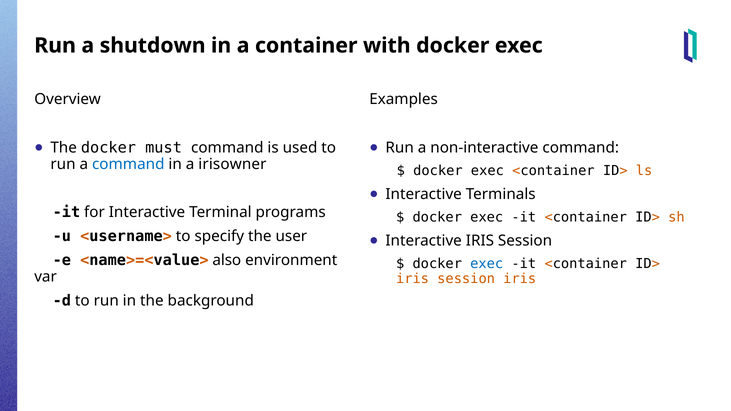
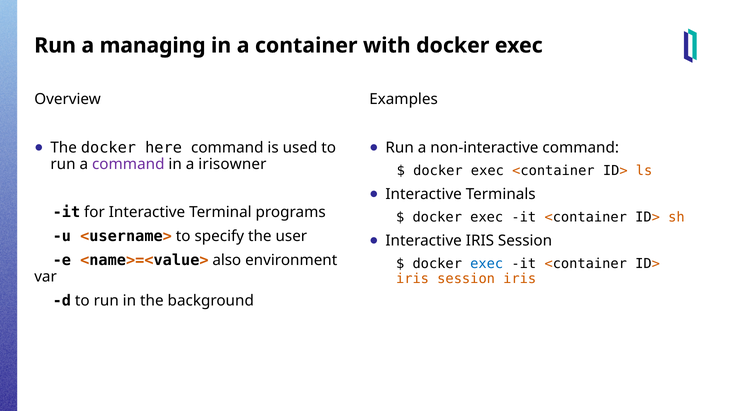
shutdown: shutdown -> managing (153, 46)
must: must -> here (164, 148)
command colour: blue -> purple (128, 164)
